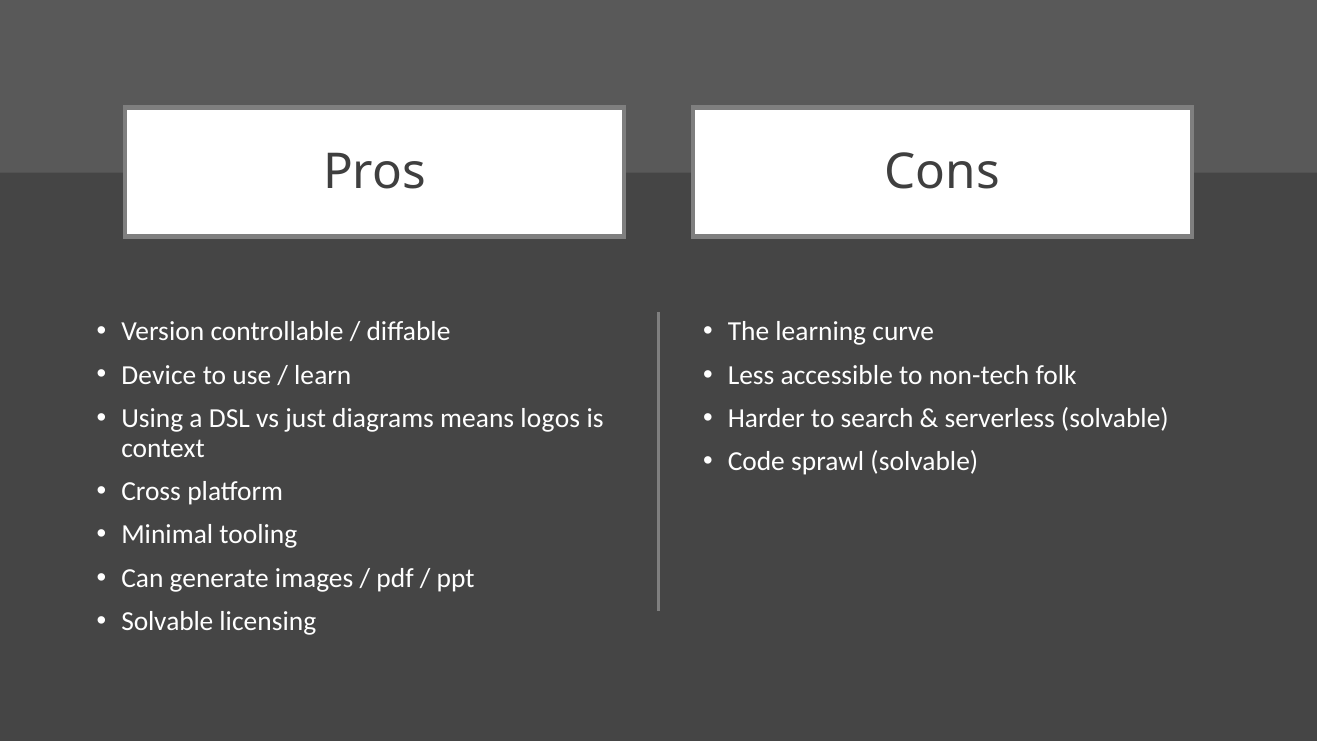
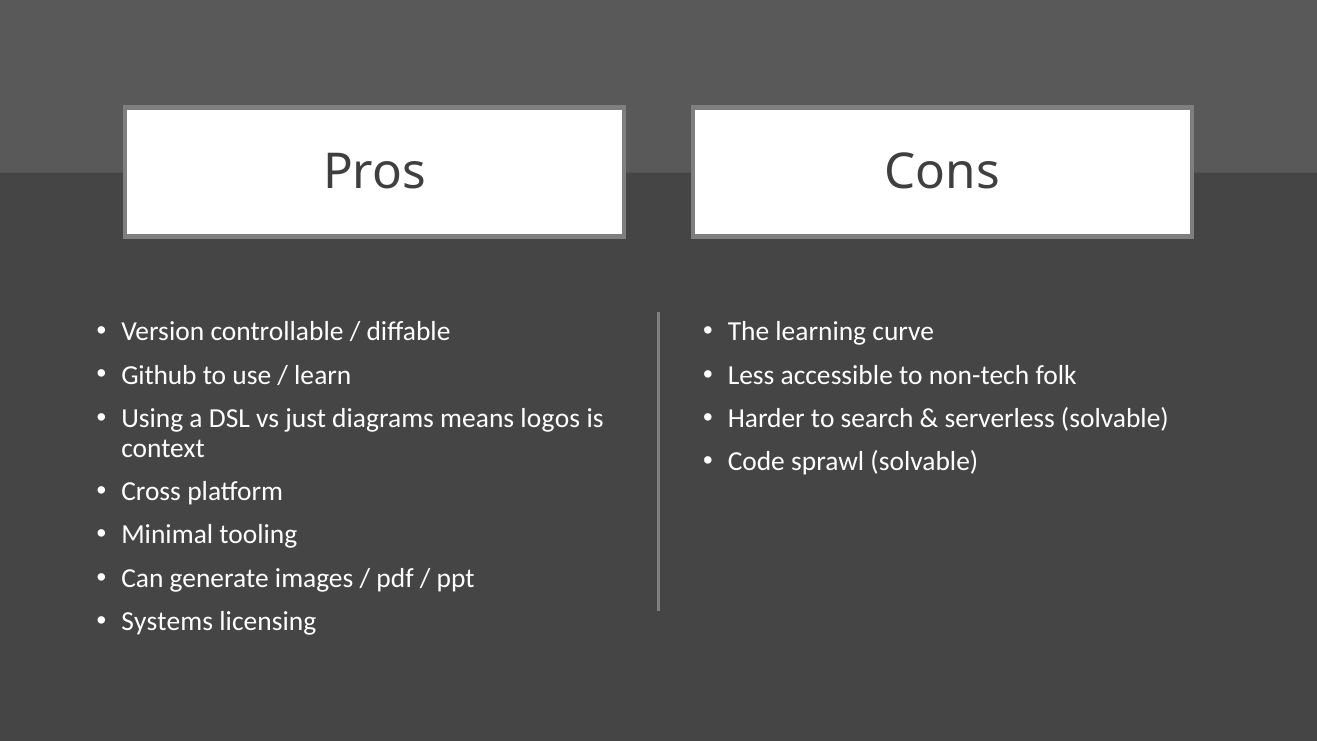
Device: Device -> Github (159, 375)
Solvable: Solvable -> Systems (167, 621)
